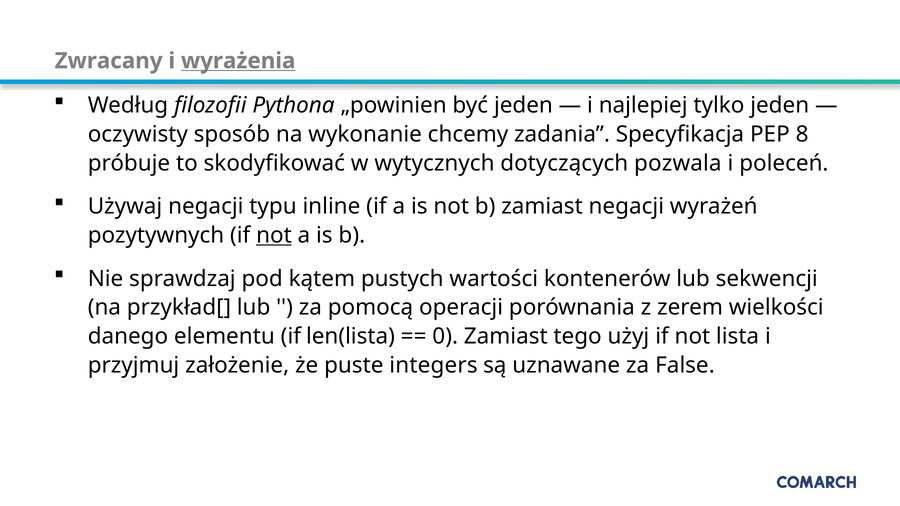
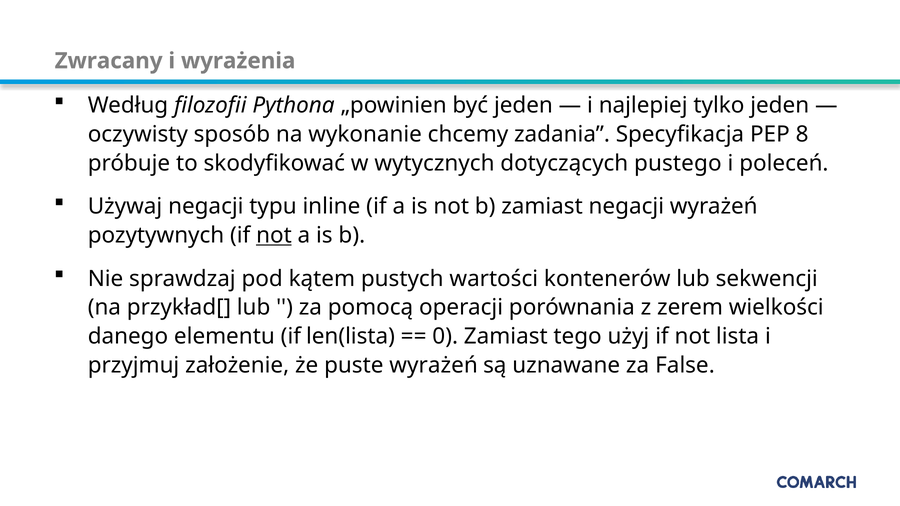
wyrażenia underline: present -> none (238, 61)
pozwala: pozwala -> pustego (678, 163)
puste integers: integers -> wyrażeń (434, 365)
